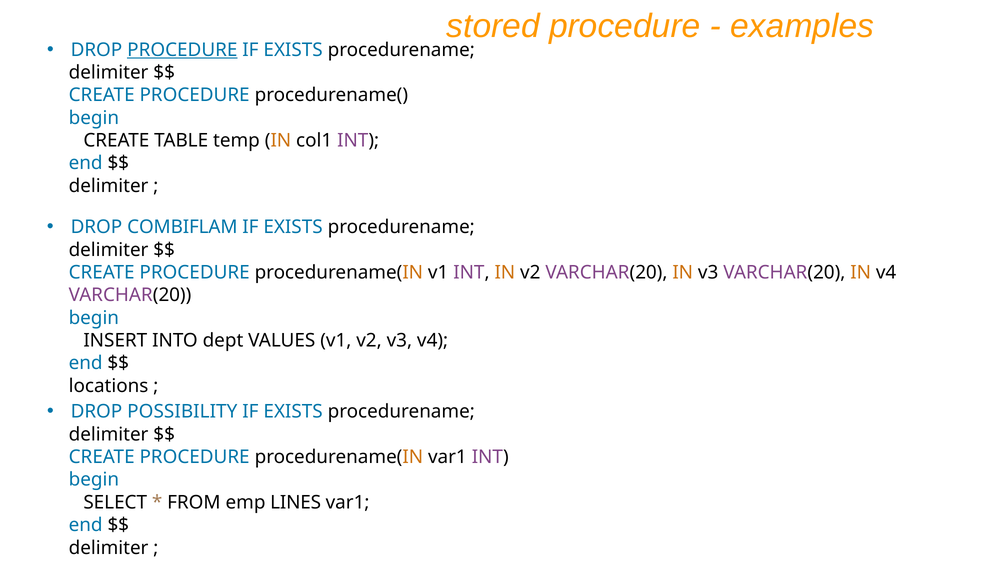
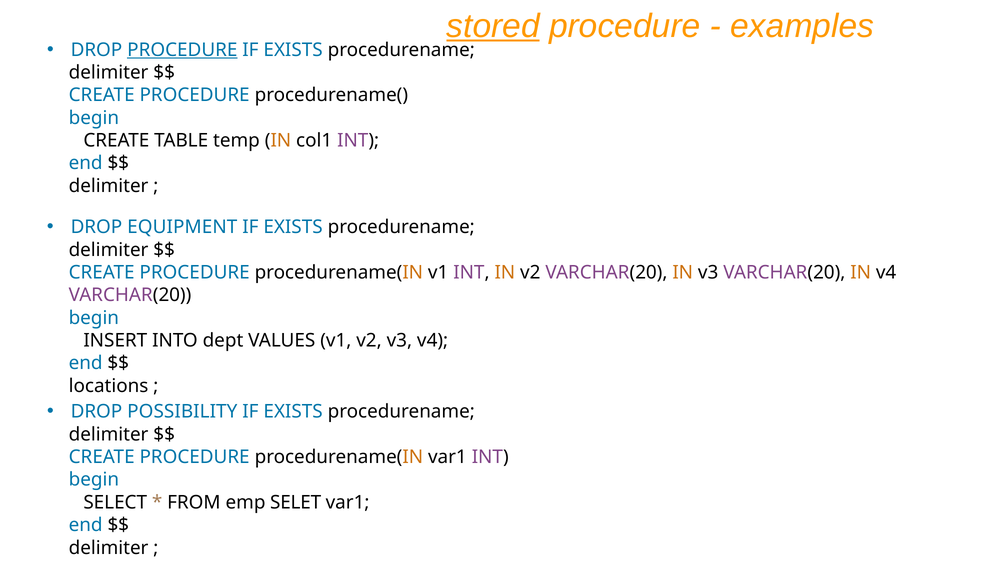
stored underline: none -> present (493, 26)
COMBIFLAM: COMBIFLAM -> EQUIPMENT (182, 227)
LINES: LINES -> SELET (296, 502)
